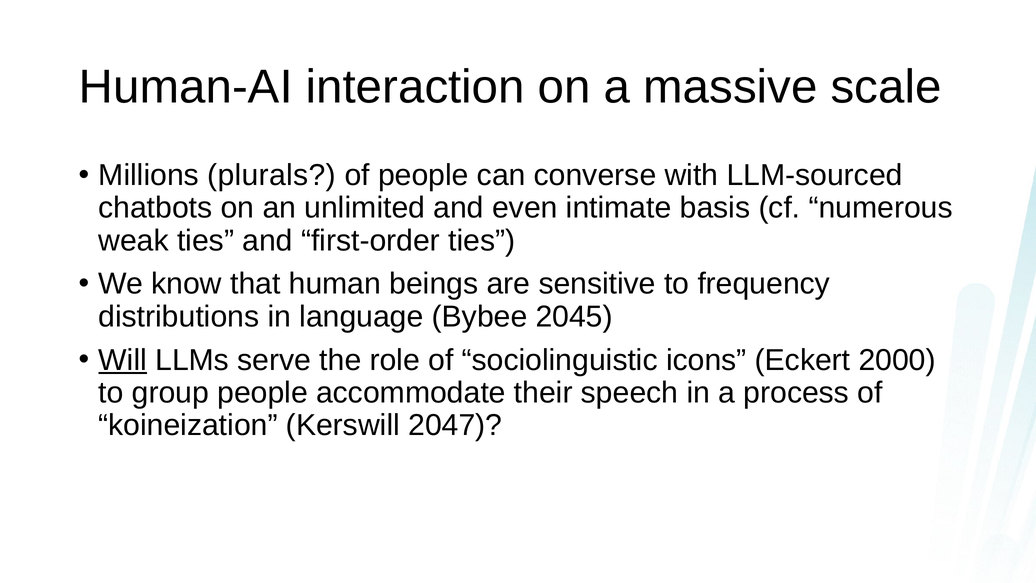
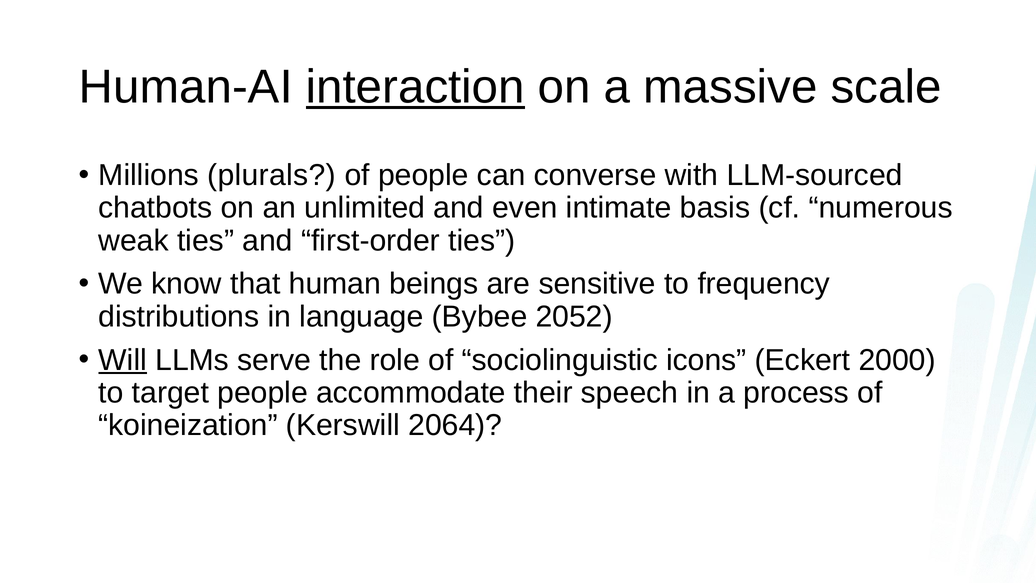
interaction underline: none -> present (415, 87)
2045: 2045 -> 2052 (574, 317)
group: group -> target (170, 393)
2047: 2047 -> 2064 (455, 425)
